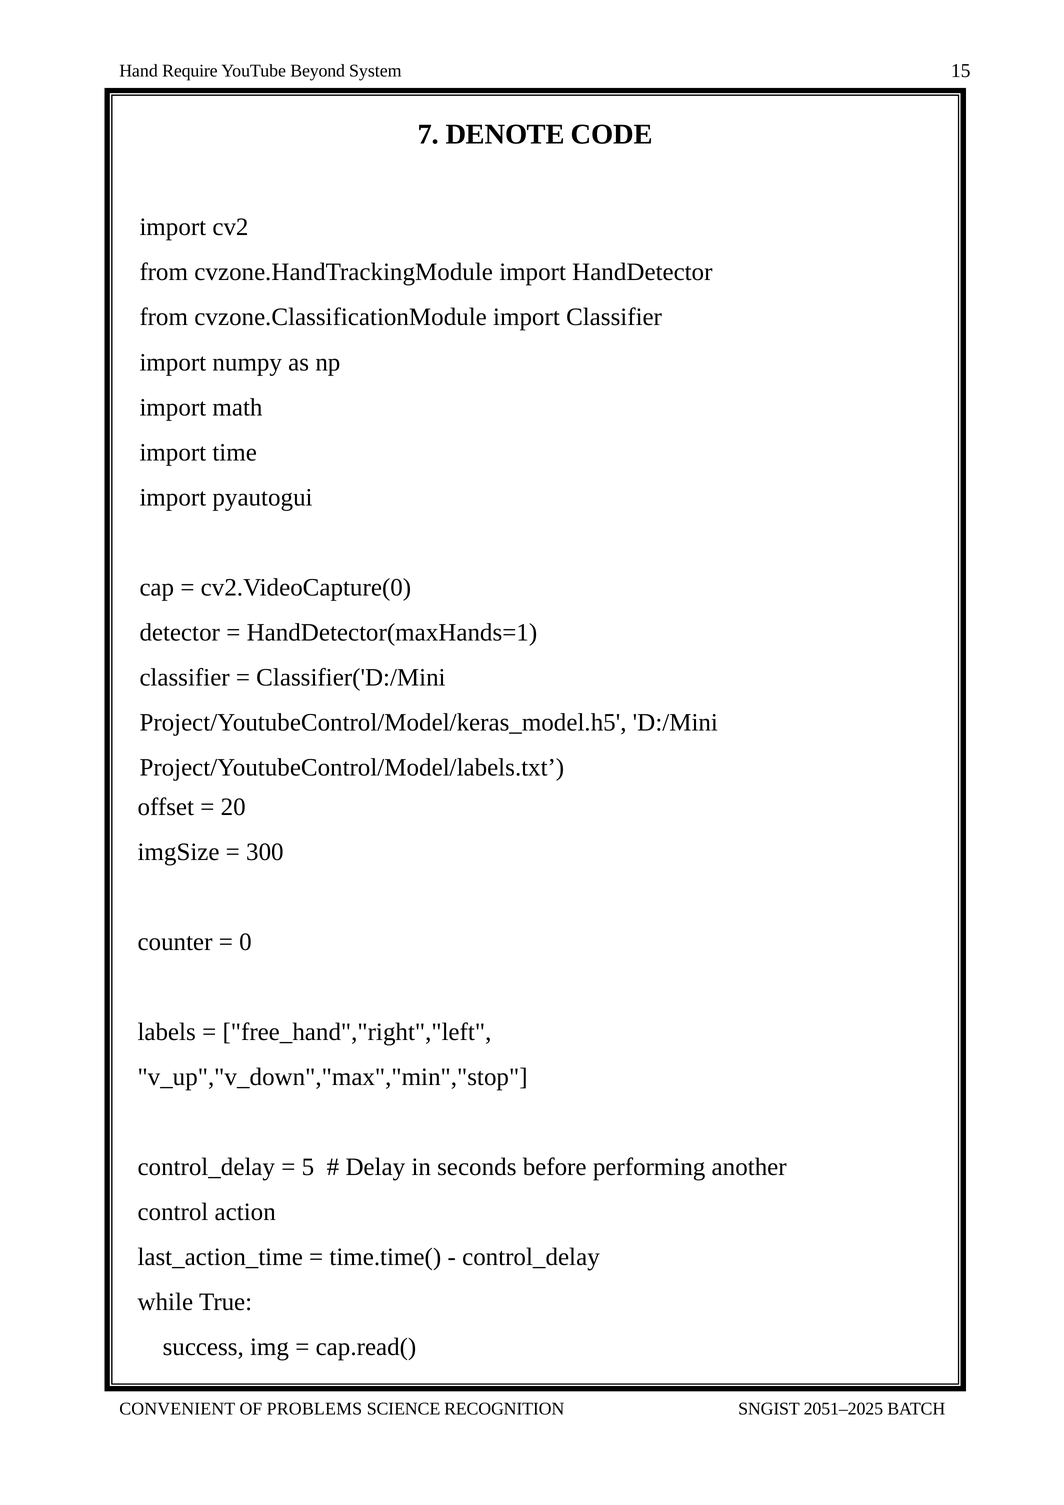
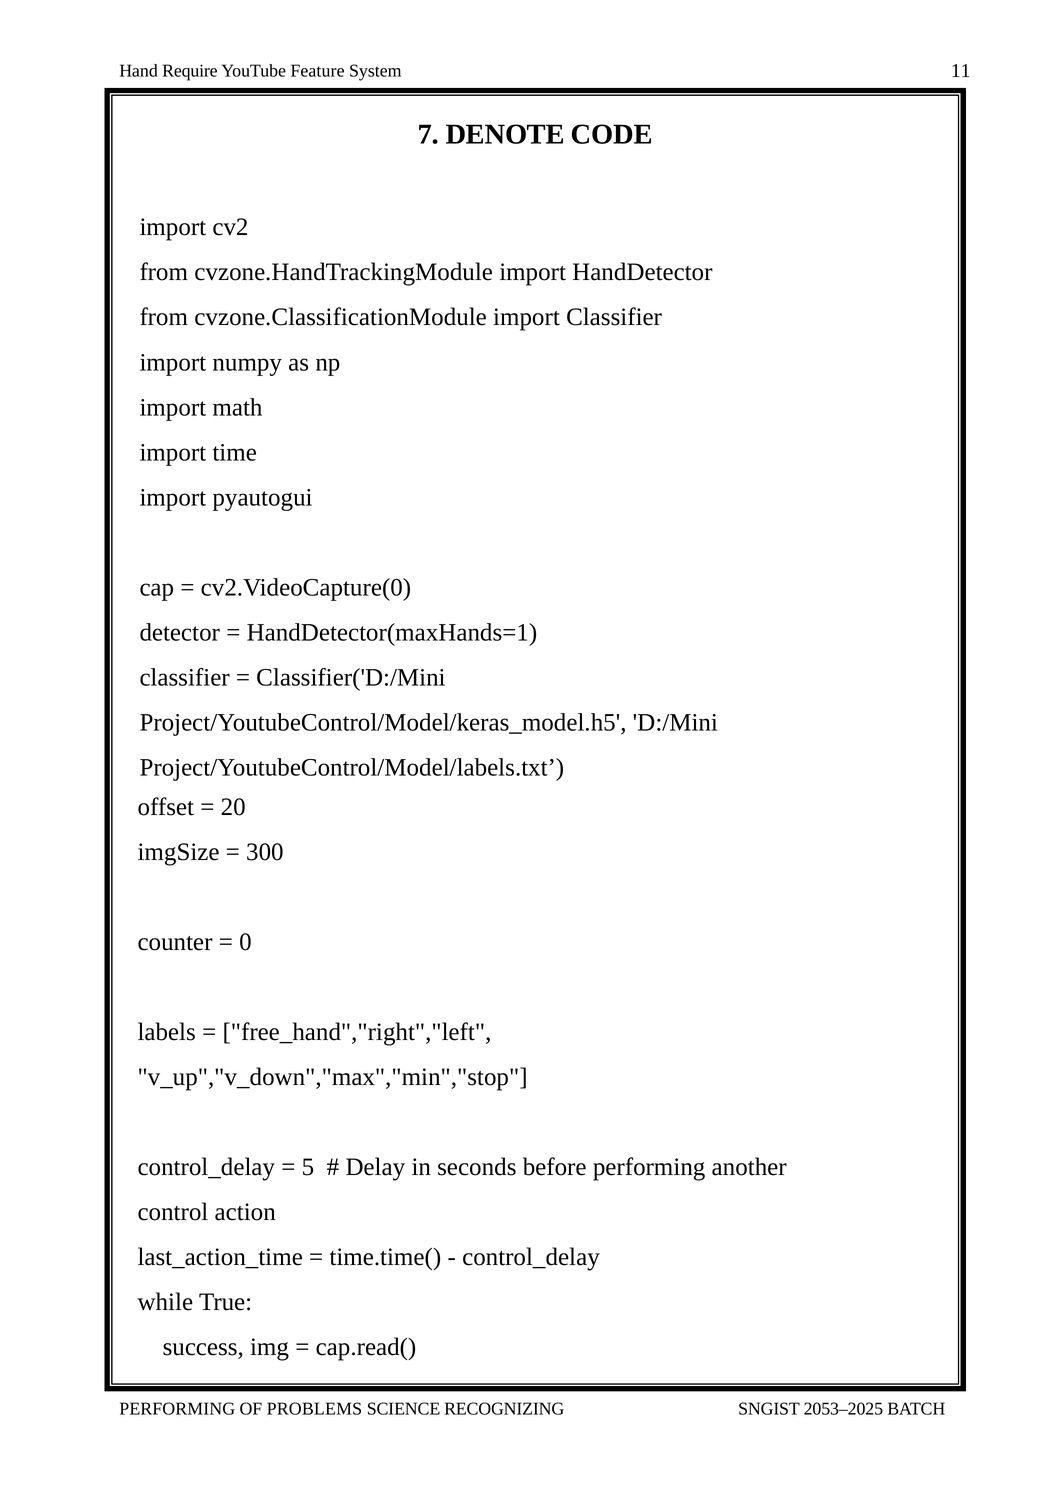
Beyond: Beyond -> Feature (317, 71)
15: 15 -> 11 (961, 71)
CONVENIENT: CONVENIENT -> PERFORMING (177, 1408)
RECOGNITION: RECOGNITION -> RECOGNIZING (504, 1408)
2051–2025: 2051–2025 -> 2053–2025 (843, 1408)
